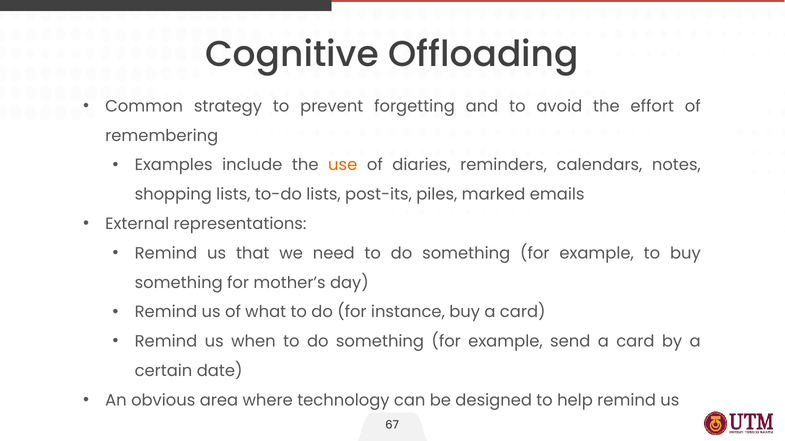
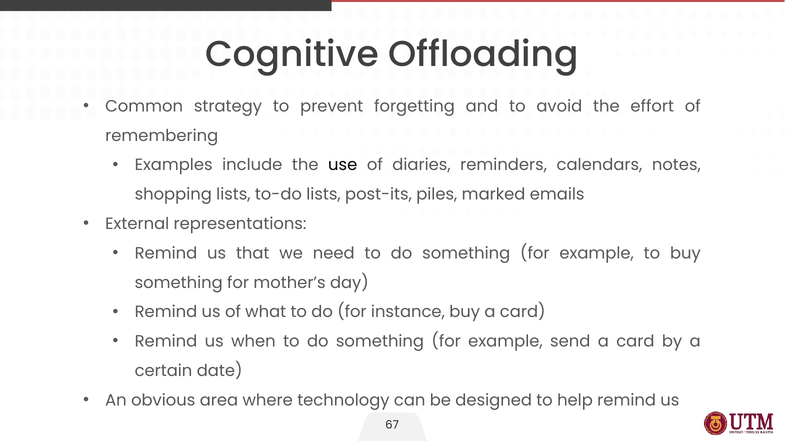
use colour: orange -> black (343, 165)
